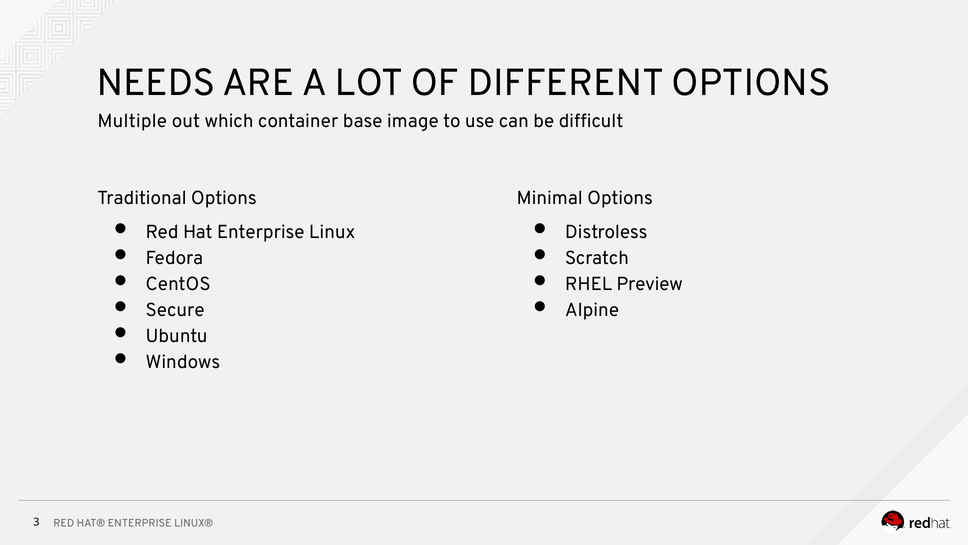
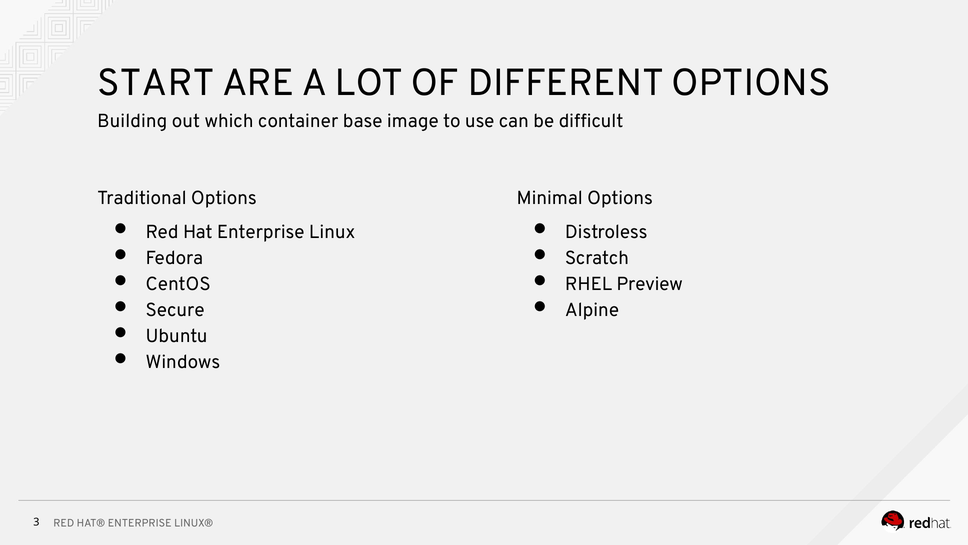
NEEDS: NEEDS -> START (156, 83)
Multiple: Multiple -> Building (132, 121)
